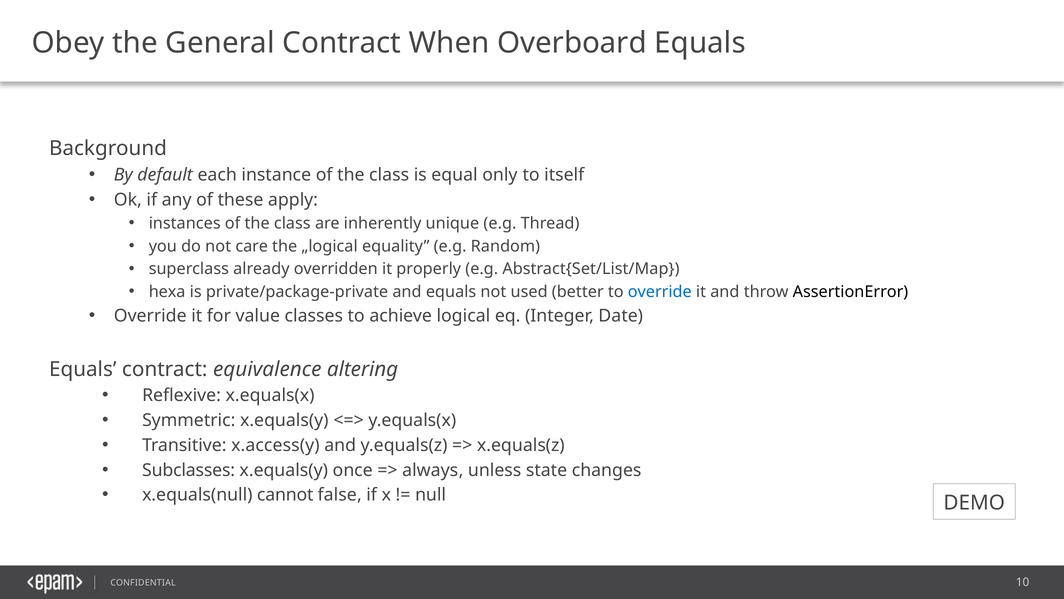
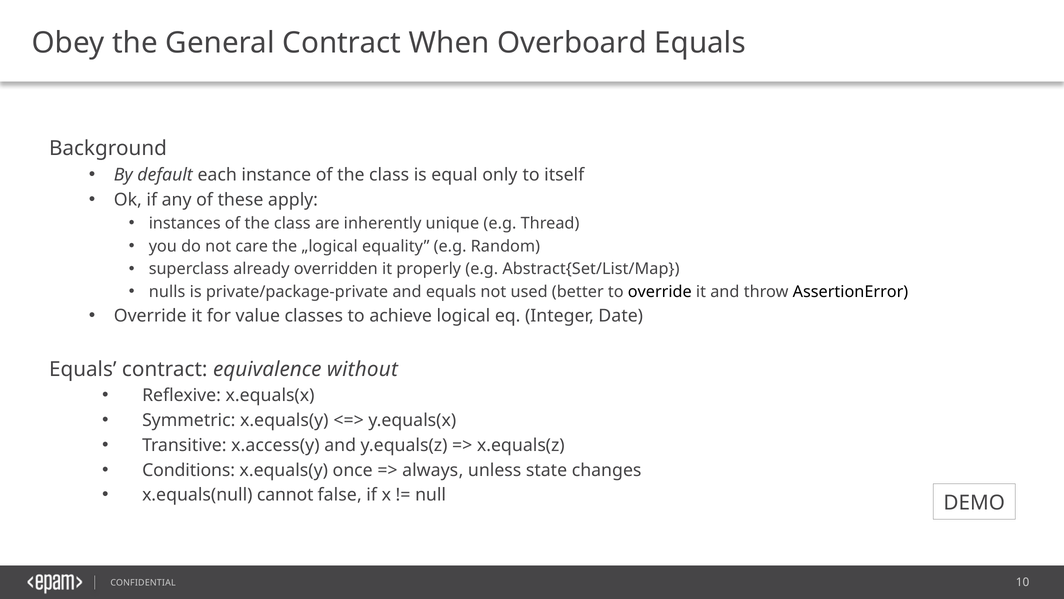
hexa: hexa -> nulls (167, 292)
override colour: blue -> black (660, 292)
altering: altering -> without (362, 369)
Subclasses: Subclasses -> Conditions (189, 470)
